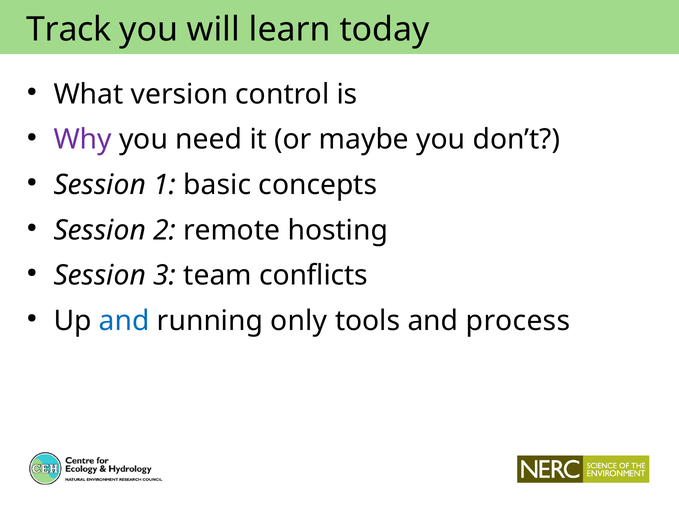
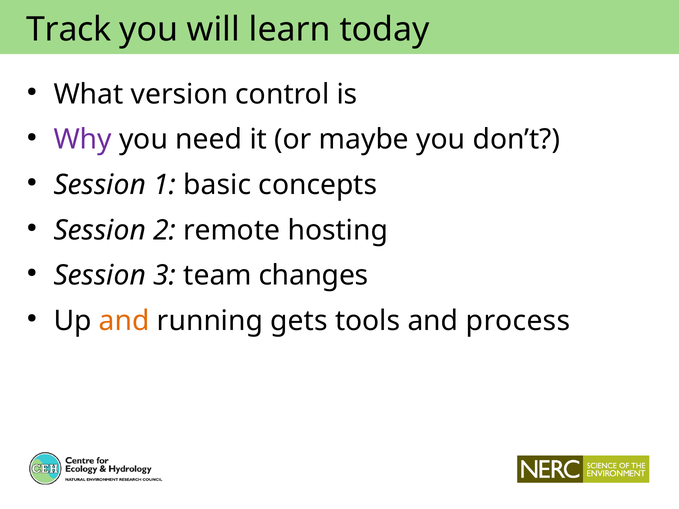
conflicts: conflicts -> changes (313, 276)
and colour: blue -> orange (124, 321)
only: only -> gets (299, 321)
